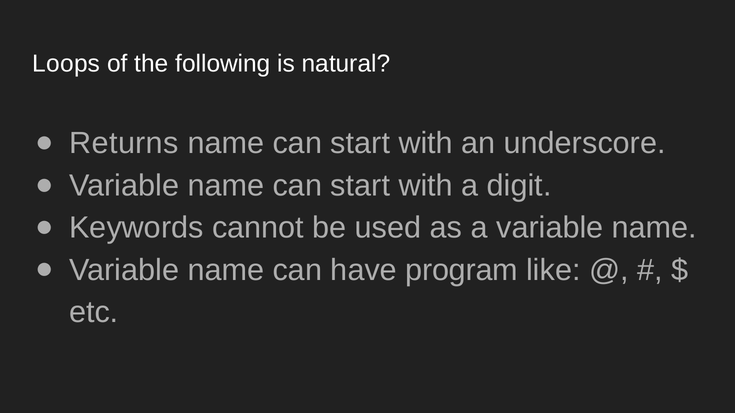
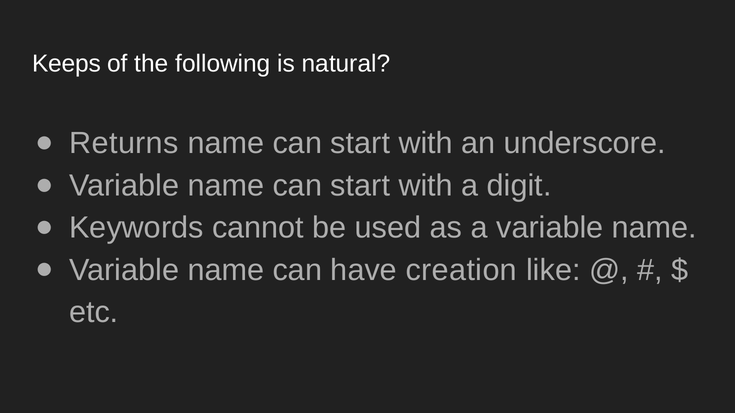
Loops: Loops -> Keeps (67, 64)
program: program -> creation (461, 270)
